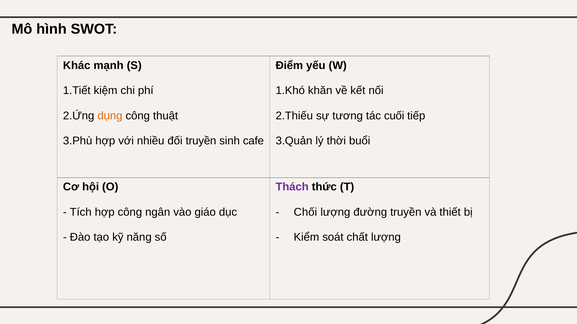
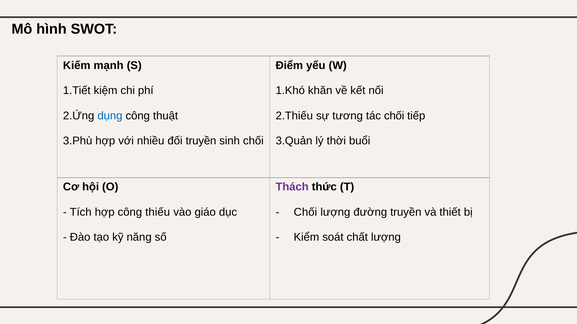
Khác: Khác -> Kiếm (77, 65)
dụng colour: orange -> blue (110, 116)
tác cuối: cuối -> chối (394, 116)
sinh cafe: cafe -> chối (253, 141)
ngân: ngân -> thiếu (158, 212)
